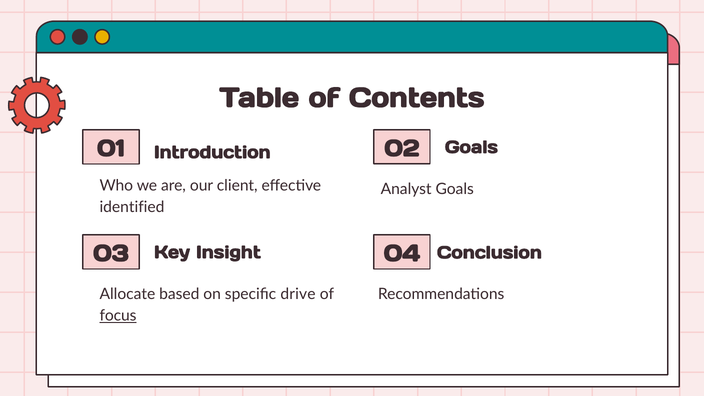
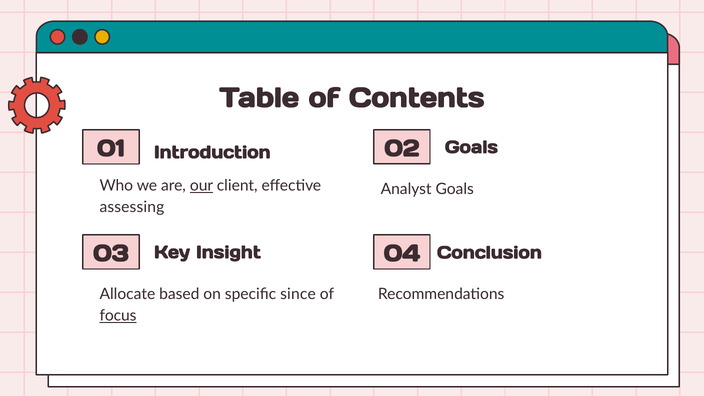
our underline: none -> present (202, 186)
identified: identified -> assessing (132, 207)
drive: drive -> since (298, 294)
